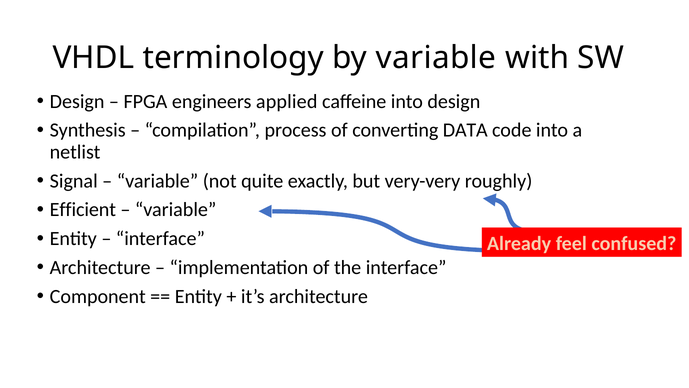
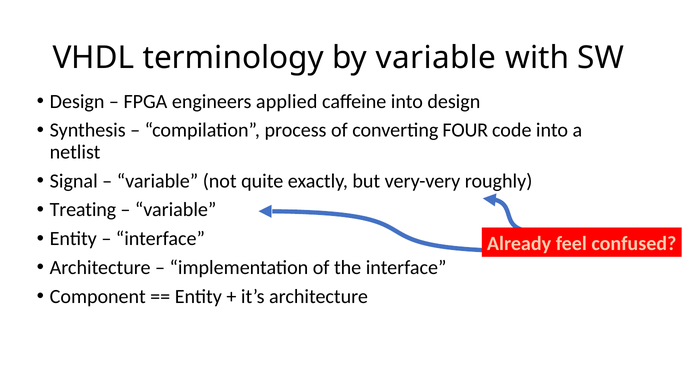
DATA: DATA -> FOUR (465, 130)
Efficient: Efficient -> Treating (83, 210)
